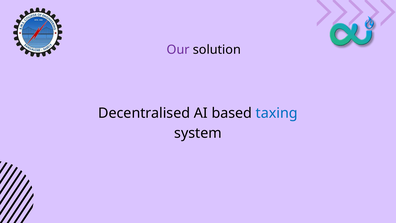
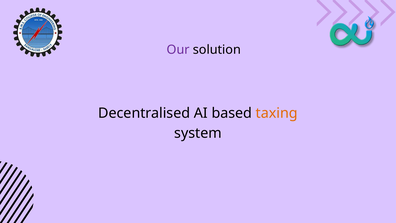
taxing colour: blue -> orange (277, 113)
